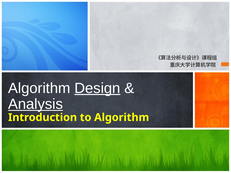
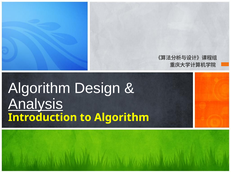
Design underline: present -> none (97, 88)
